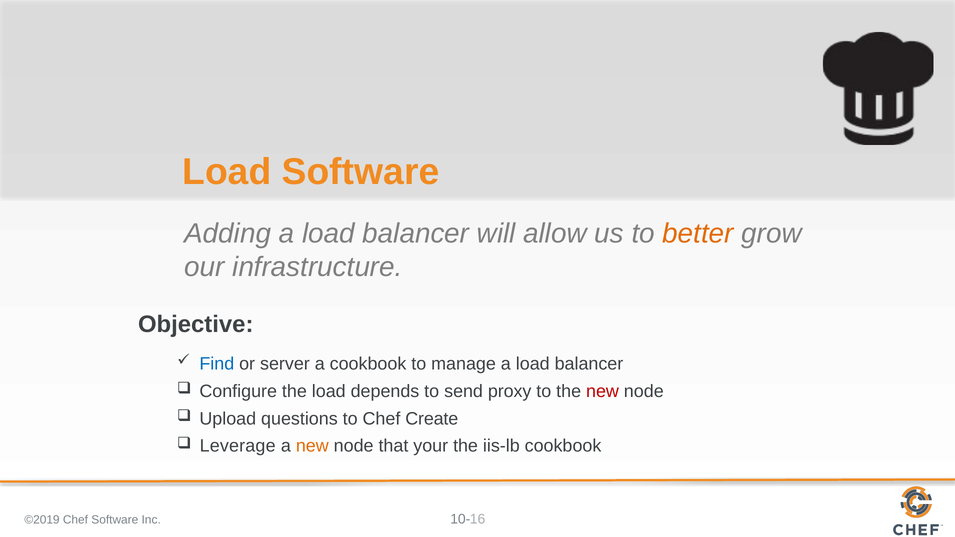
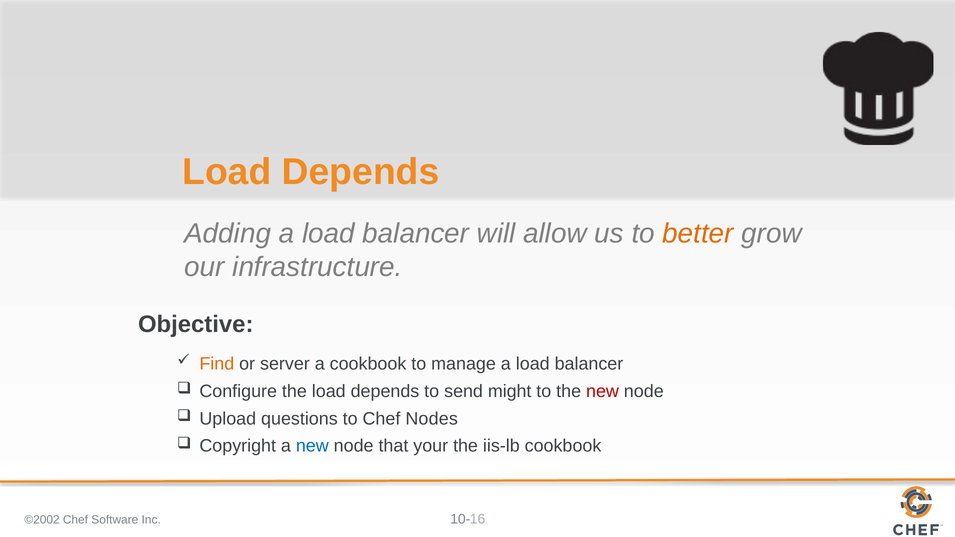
Software: Software -> Depends (361, 172)
Find colour: blue -> orange (217, 364)
proxy: proxy -> might (510, 391)
Create: Create -> Nodes (432, 419)
Leverage: Leverage -> Copyright (238, 446)
new colour: orange -> blue (312, 446)
©2019: ©2019 -> ©2002 (42, 520)
